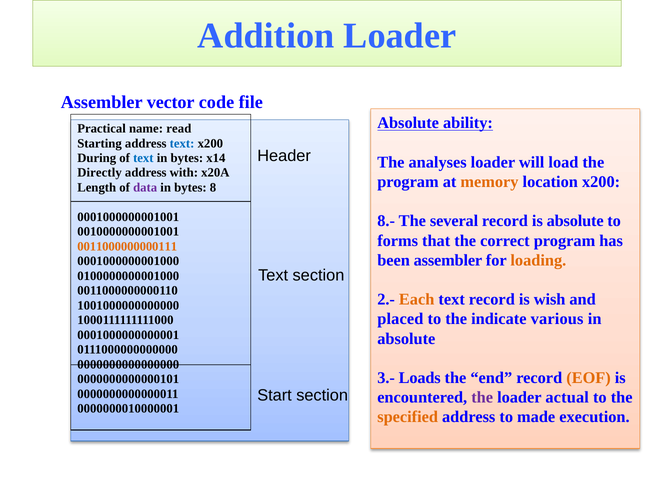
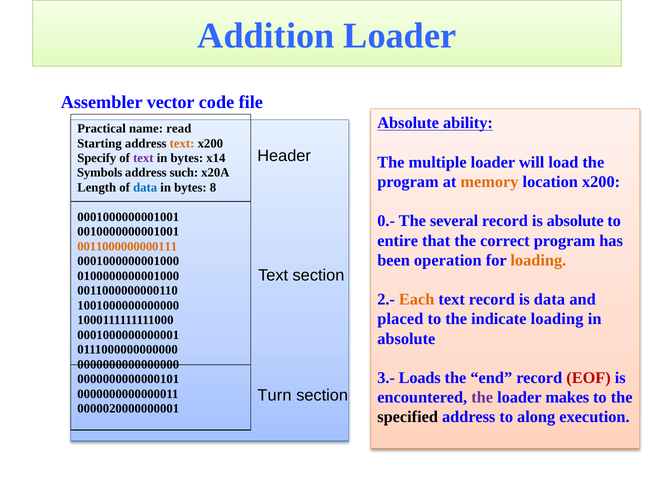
text colour: blue -> orange (182, 143)
During: During -> Specify (97, 158)
text colour: blue -> purple (143, 158)
analyses: analyses -> multiple (438, 162)
Directly: Directly -> Symbols (100, 173)
with: with -> such (184, 173)
data colour: purple -> blue (145, 188)
8.-: 8.- -> 0.- (386, 221)
forms: forms -> entire (398, 241)
been assembler: assembler -> operation (448, 261)
is wish: wish -> data (550, 300)
indicate various: various -> loading (557, 319)
EOF colour: orange -> red (589, 378)
Start: Start -> Turn (274, 396)
actual: actual -> makes (567, 398)
0000000010000001: 0000000010000001 -> 0000020000000001 (128, 409)
specified colour: orange -> black (408, 417)
made: made -> along (536, 417)
